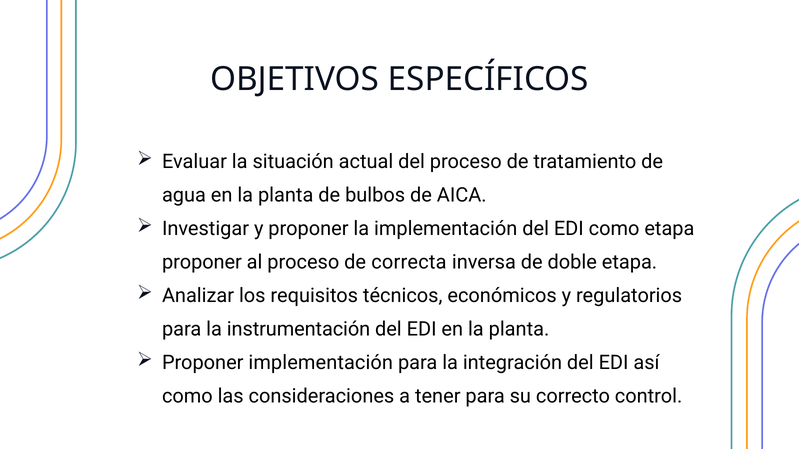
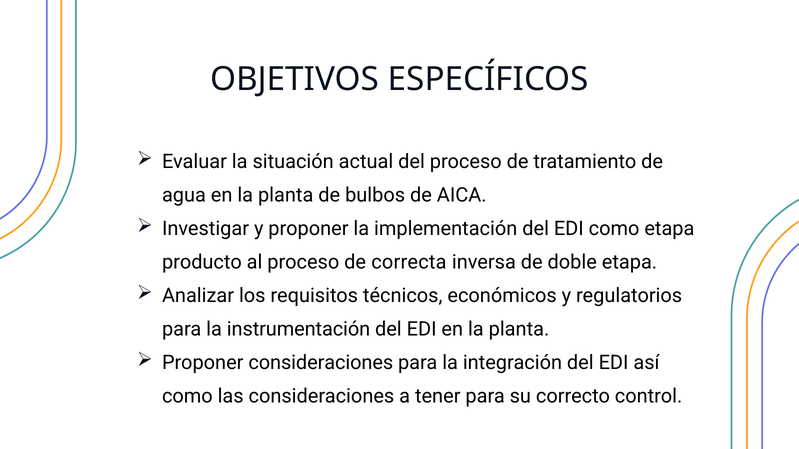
proponer: proponer -> producto (202, 263)
Proponer implementación: implementación -> consideraciones (321, 363)
